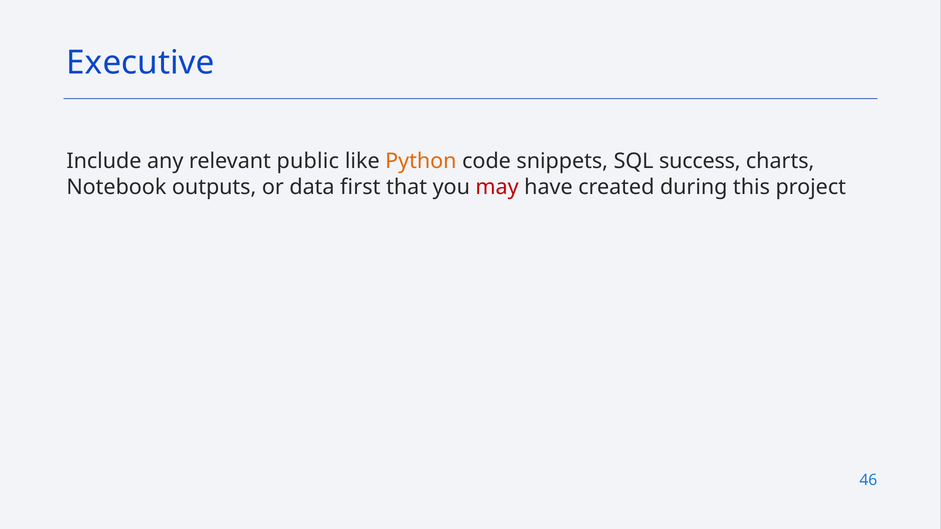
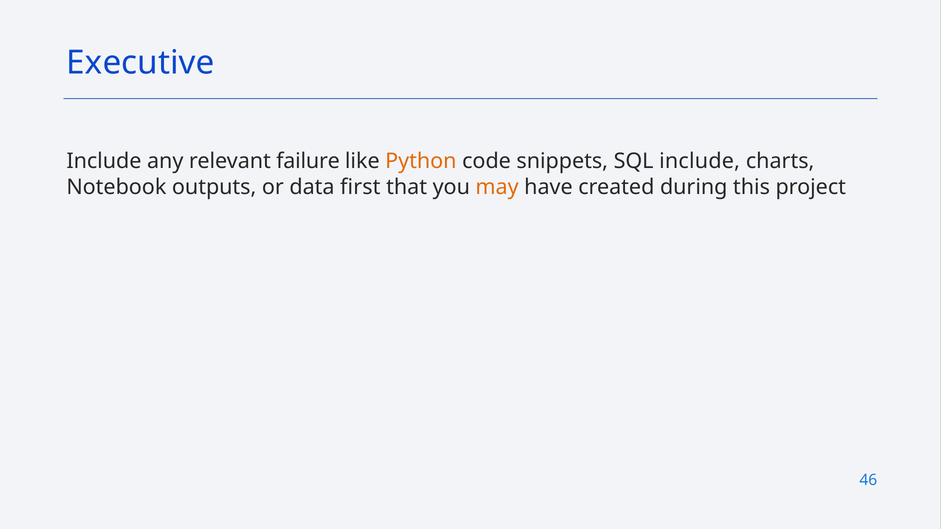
public: public -> failure (308, 161)
SQL success: success -> include (700, 161)
may colour: red -> orange (497, 187)
